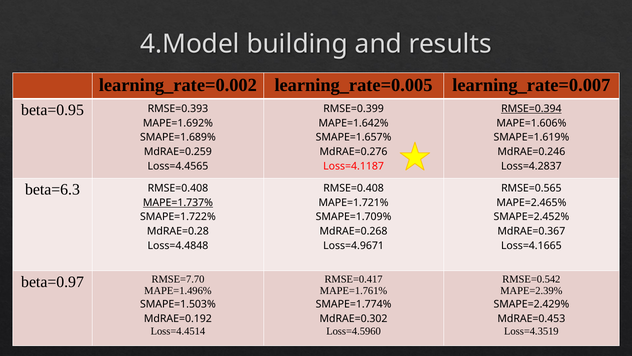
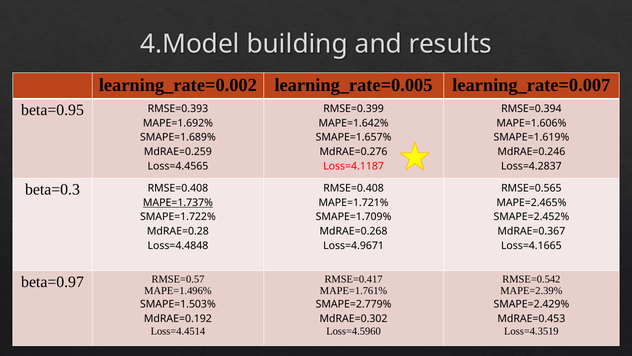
RMSE=0.394 underline: present -> none (531, 109)
beta=6.3: beta=6.3 -> beta=0.3 (53, 189)
RMSE=7.70: RMSE=7.70 -> RMSE=0.57 (178, 279)
SMAPE=1.774%: SMAPE=1.774% -> SMAPE=2.779% (354, 304)
